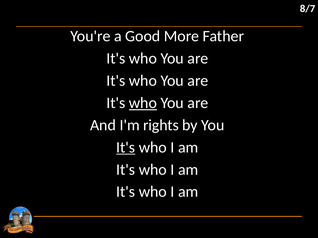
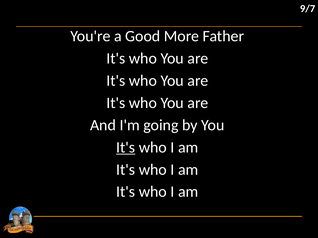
8/7: 8/7 -> 9/7 (308, 9)
who underline: present -> none (143, 103)
rights: rights -> going (161, 125)
